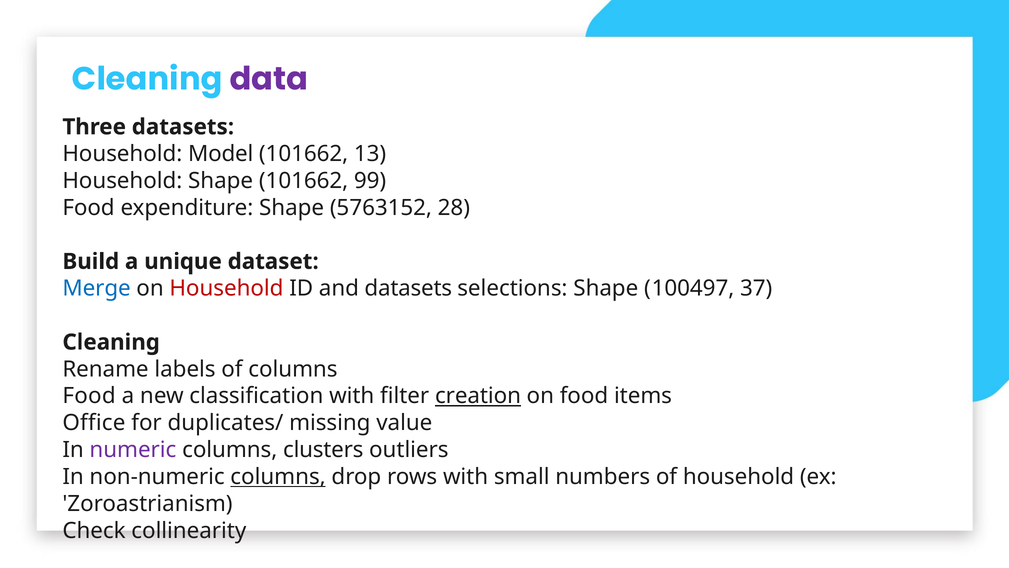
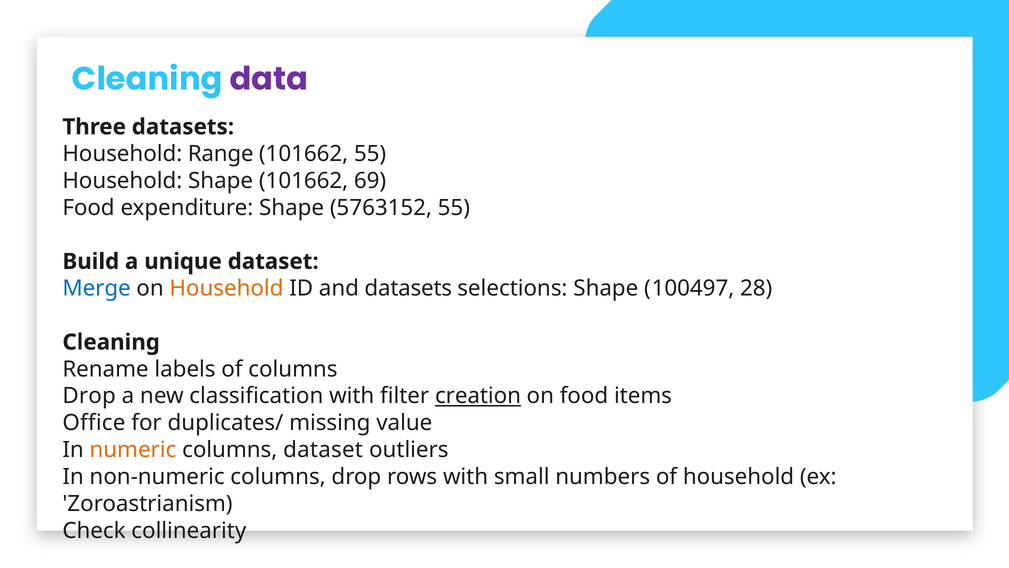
Model: Model -> Range (221, 154)
101662 13: 13 -> 55 (370, 154)
99: 99 -> 69 (370, 181)
5763152 28: 28 -> 55 (454, 208)
Household colour: red -> orange (226, 288)
37: 37 -> 28 (756, 288)
Food: Food -> Drop (89, 396)
numeric colour: purple -> orange (133, 450)
columns clusters: clusters -> dataset (323, 450)
columns underline: present -> none (278, 476)
